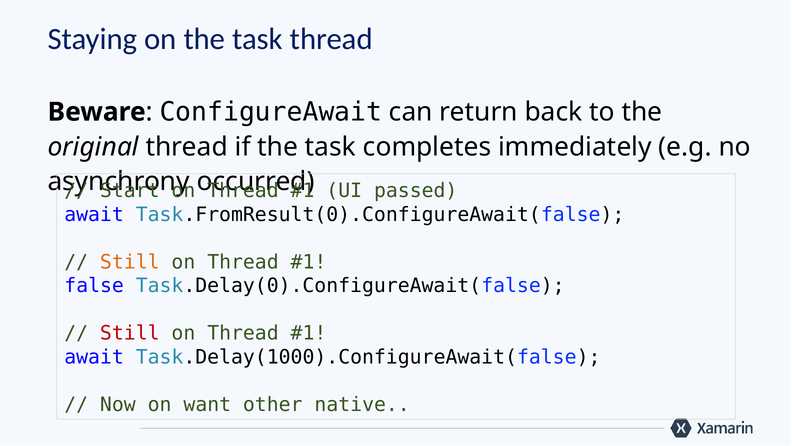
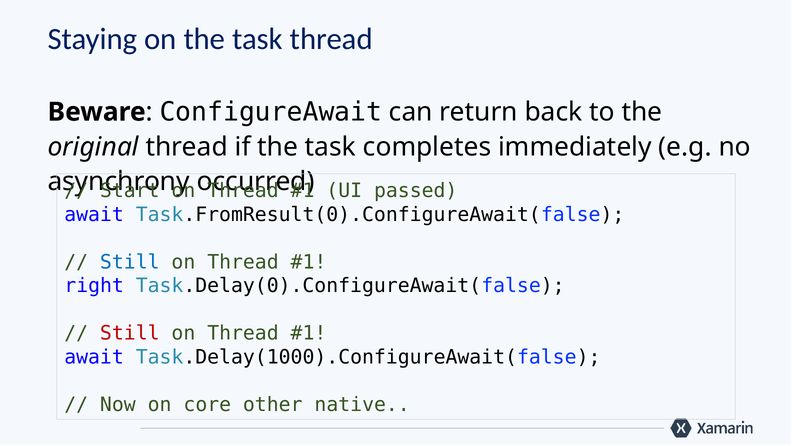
Still colour: orange -> blue (130, 262)
false: false -> right (94, 286)
want: want -> core (207, 404)
